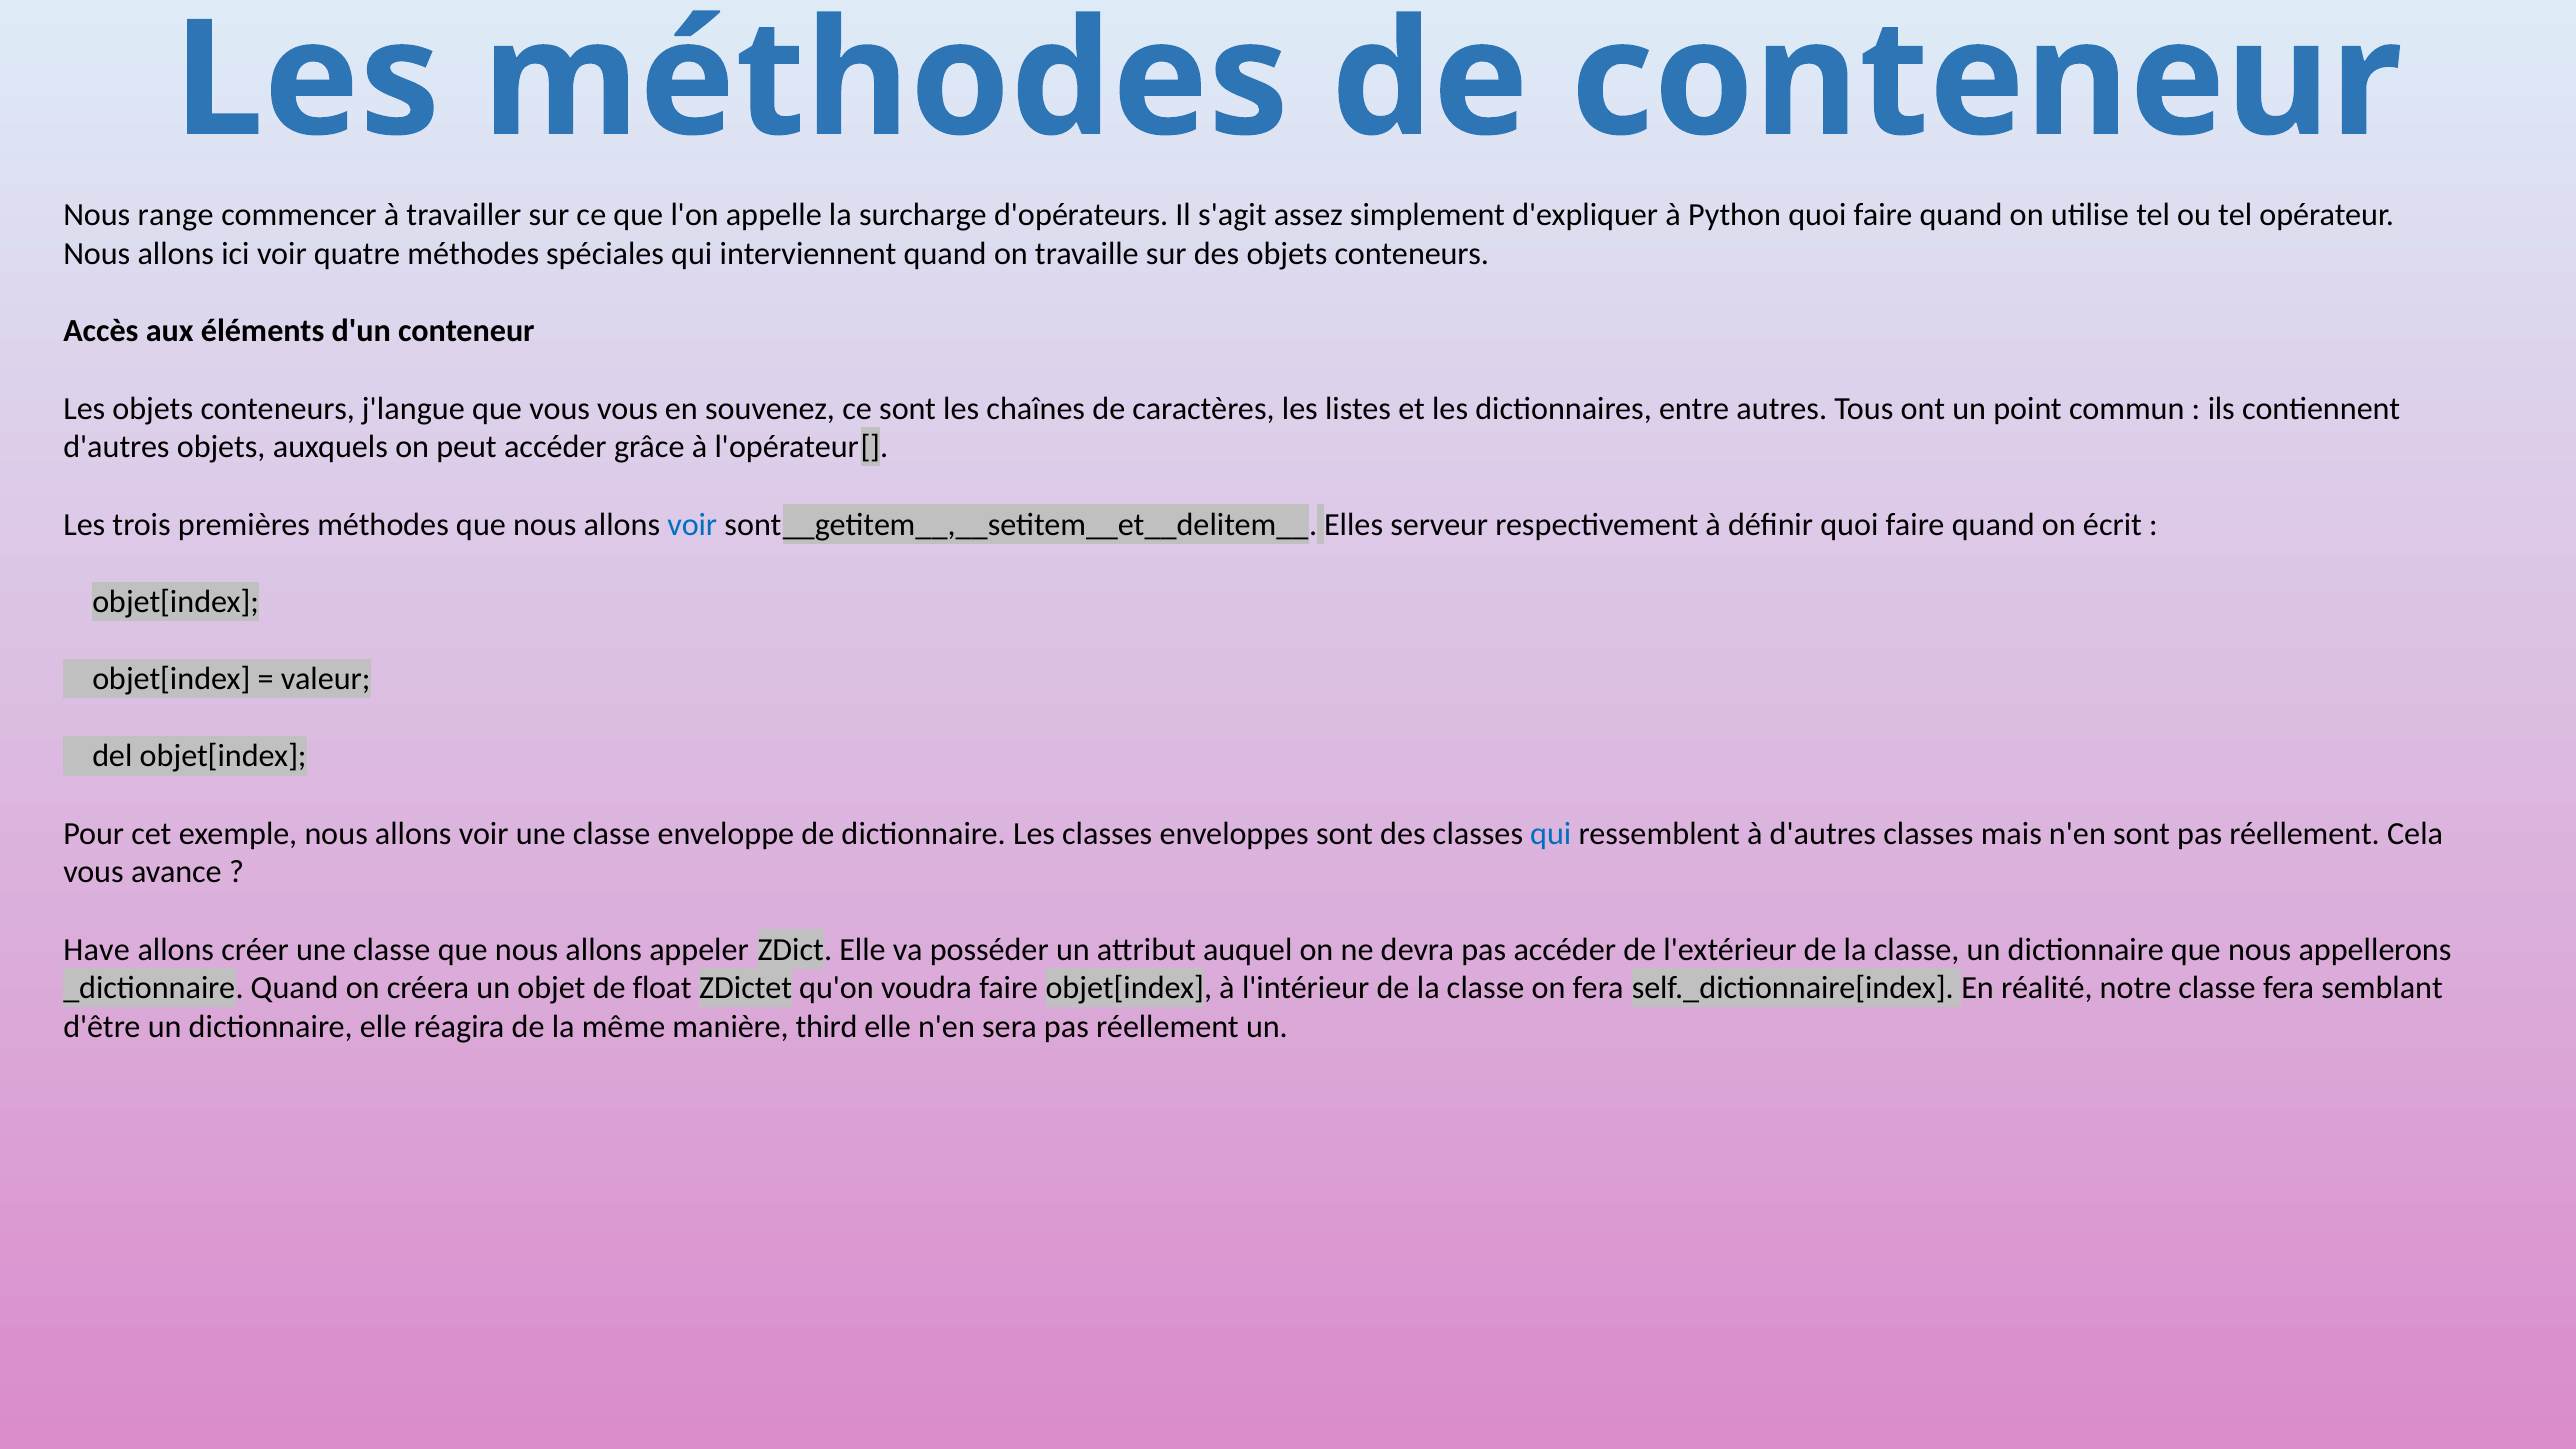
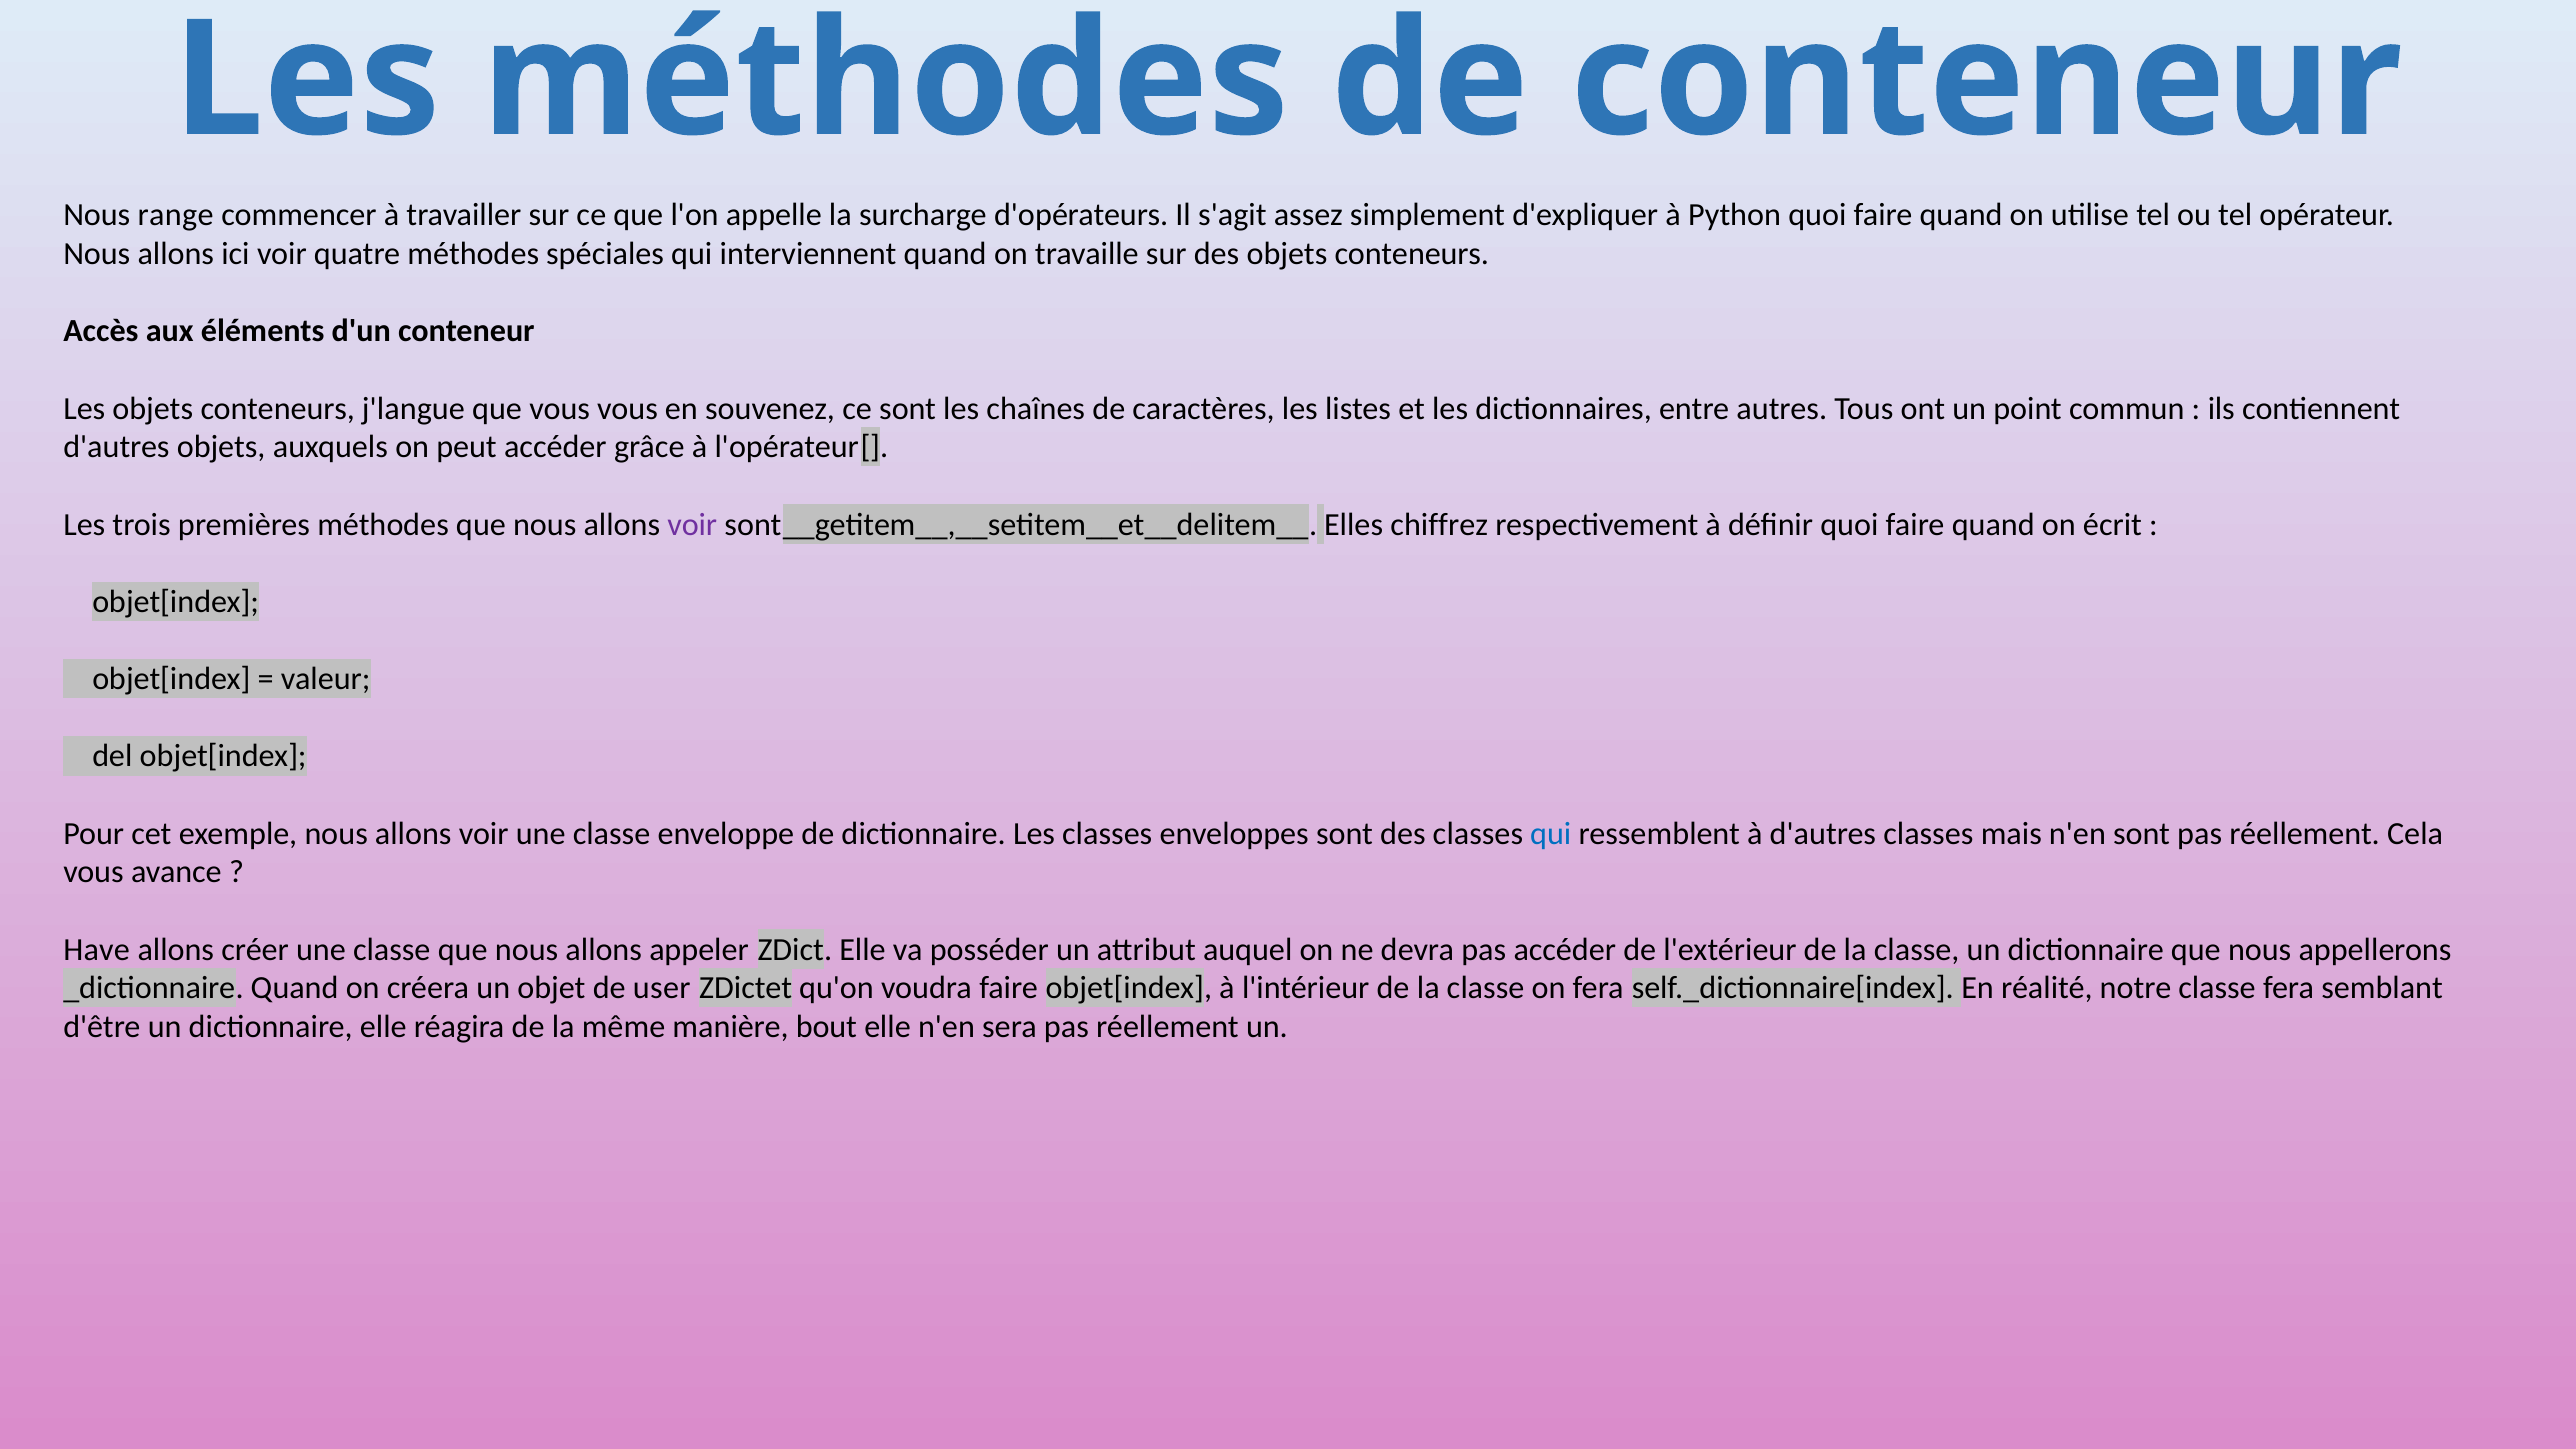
voir colour: blue -> purple (692, 524)
serveur: serveur -> chiffrez (1439, 524)
float: float -> user (662, 988)
third: third -> bout (826, 1027)
